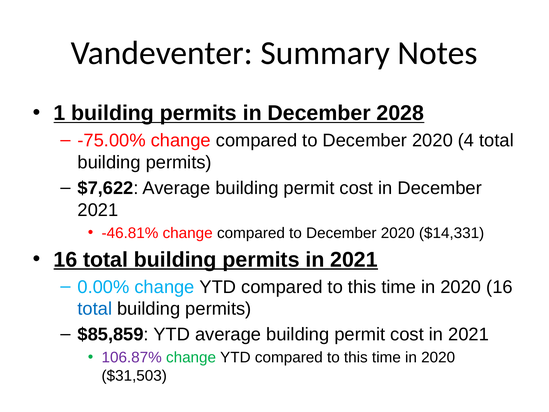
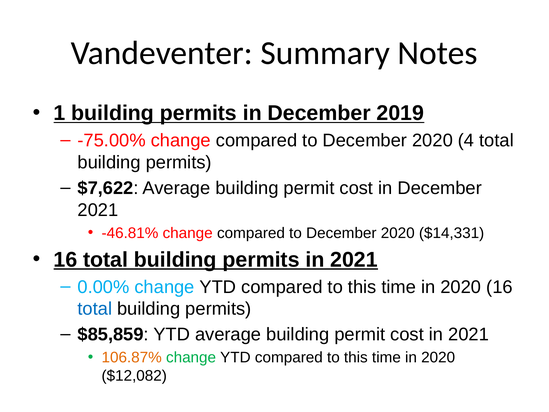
2028: 2028 -> 2019 (400, 113)
106.87% colour: purple -> orange (132, 357)
$31,503: $31,503 -> $12,082 (134, 376)
